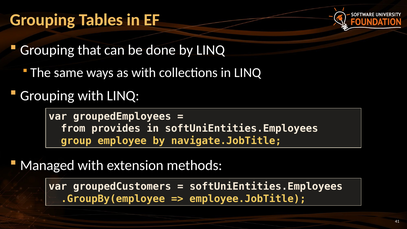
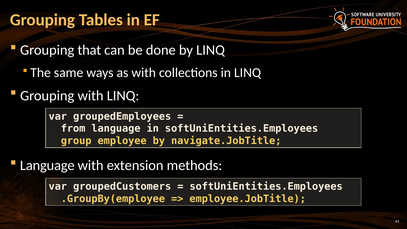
from provides: provides -> language (116, 129)
Managed: Managed -> Language (47, 165)
